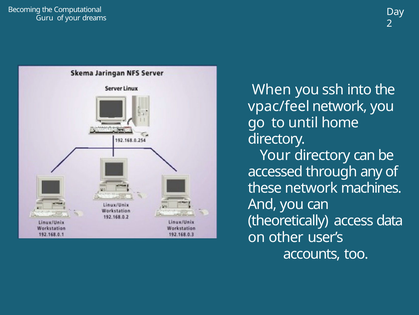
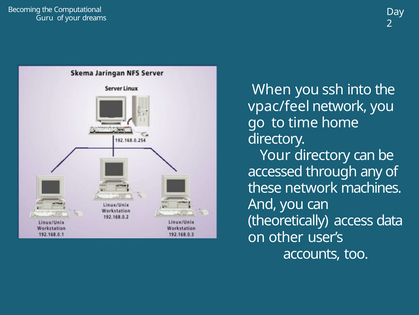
until: until -> time (303, 122)
